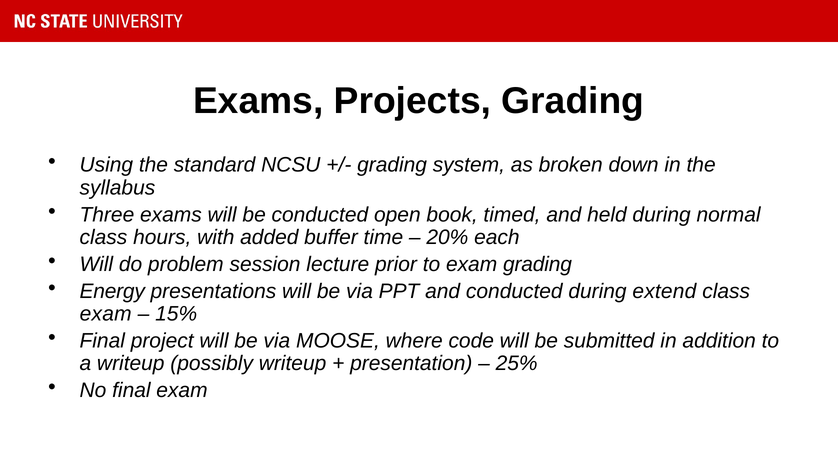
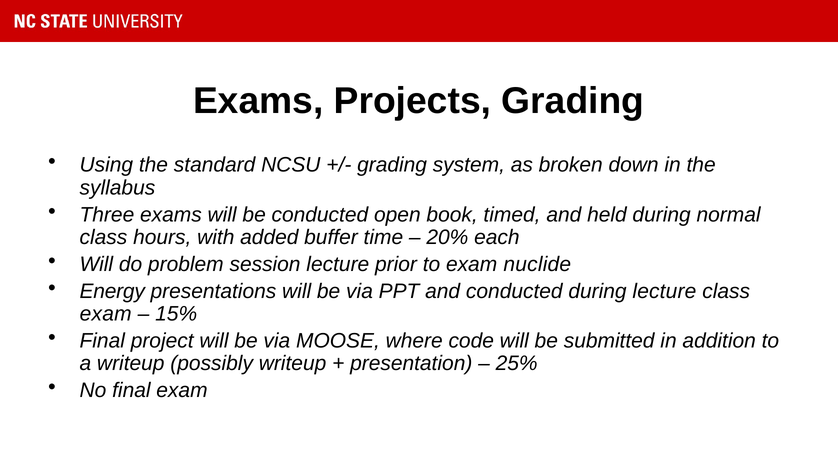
exam grading: grading -> nuclide (537, 264)
during extend: extend -> lecture (664, 291)
